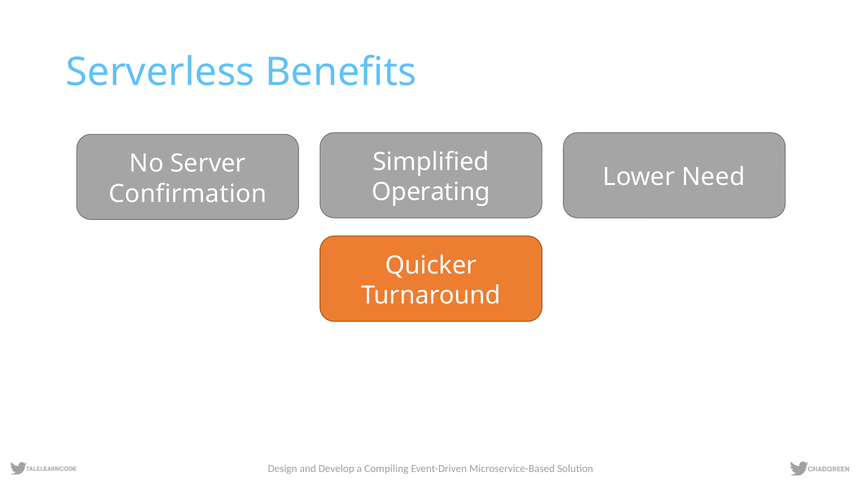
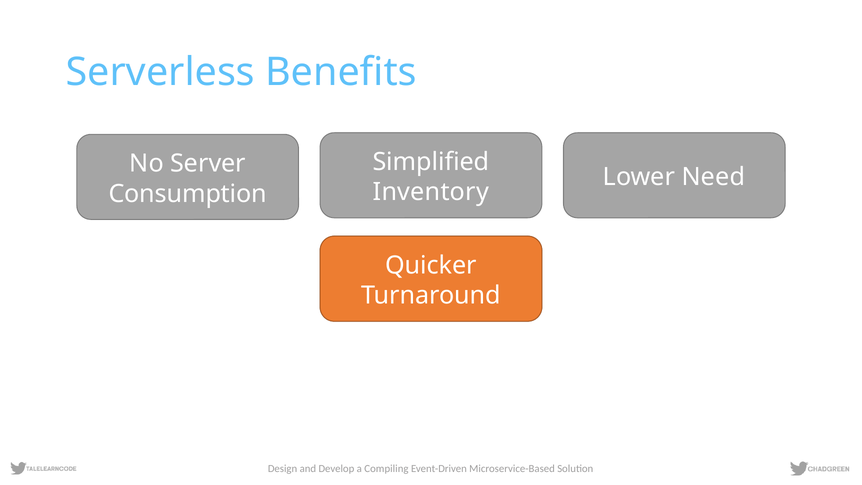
Operating: Operating -> Inventory (431, 192)
Confirmation: Confirmation -> Consumption (188, 194)
